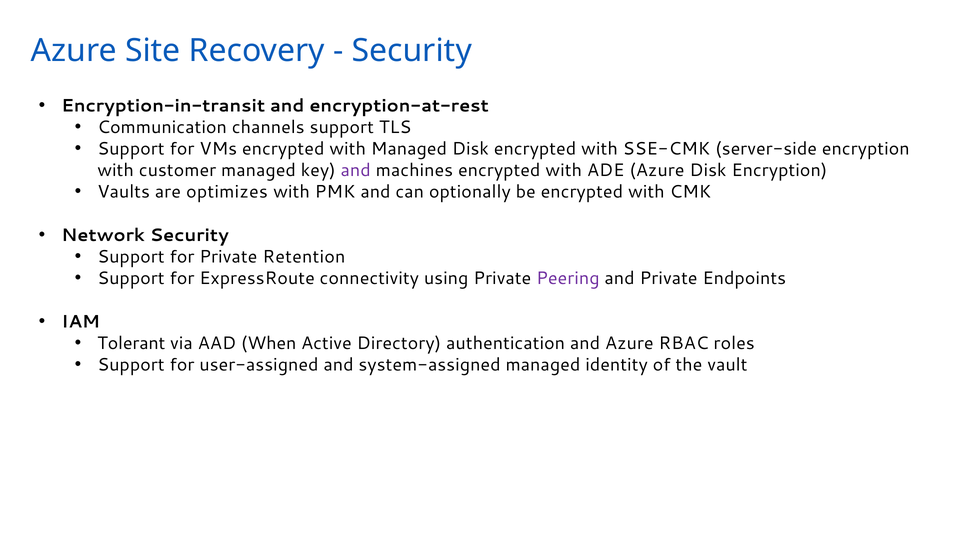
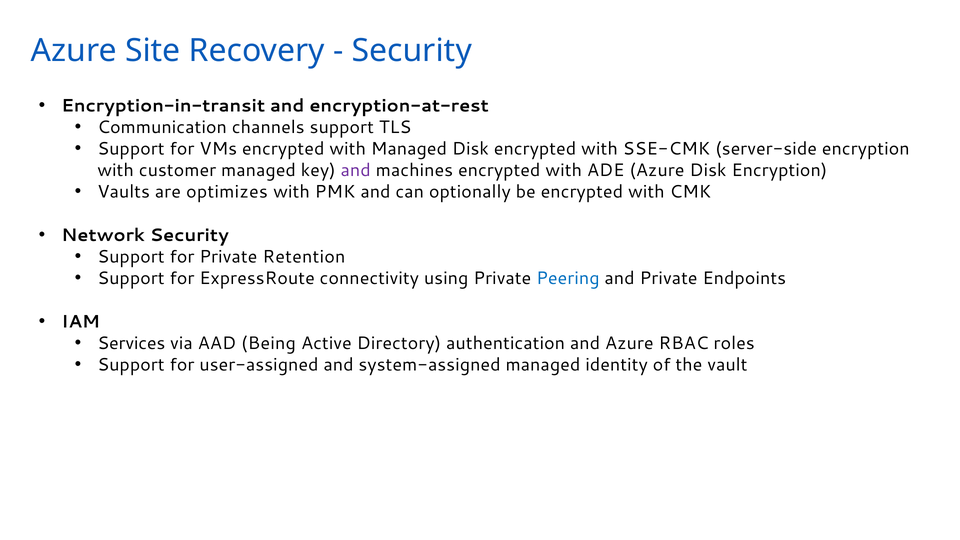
Peering colour: purple -> blue (568, 278)
Tolerant: Tolerant -> Services (131, 343)
When: When -> Being (268, 343)
